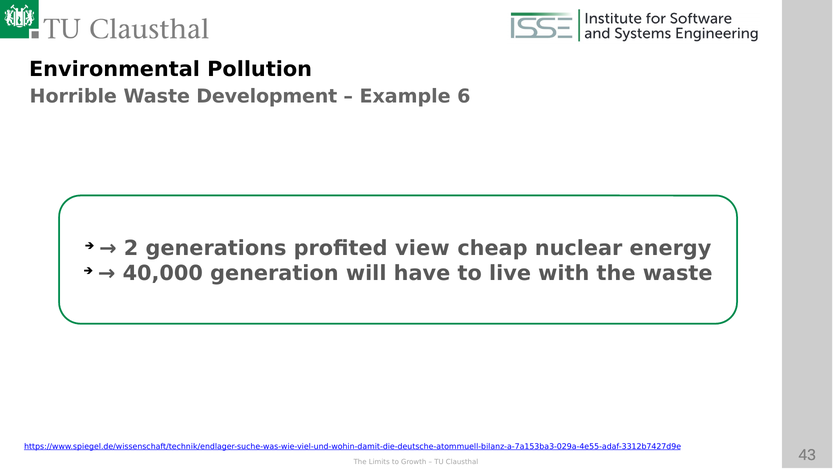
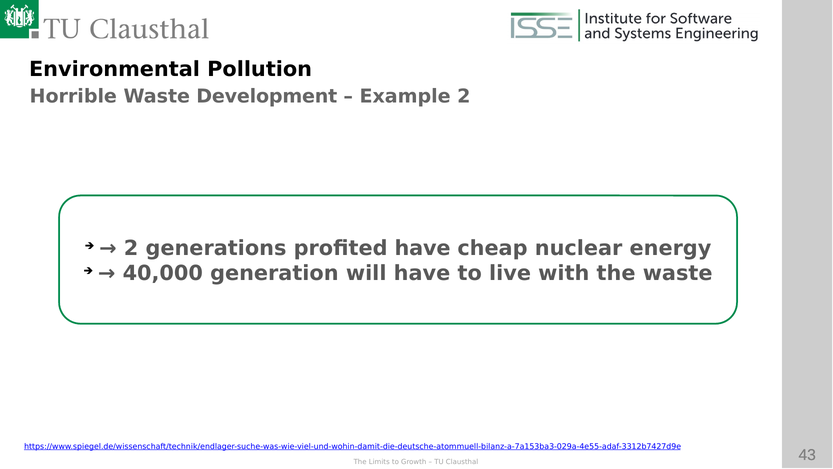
Example 6: 6 -> 2 (464, 97)
profited view: view -> have (423, 248)
